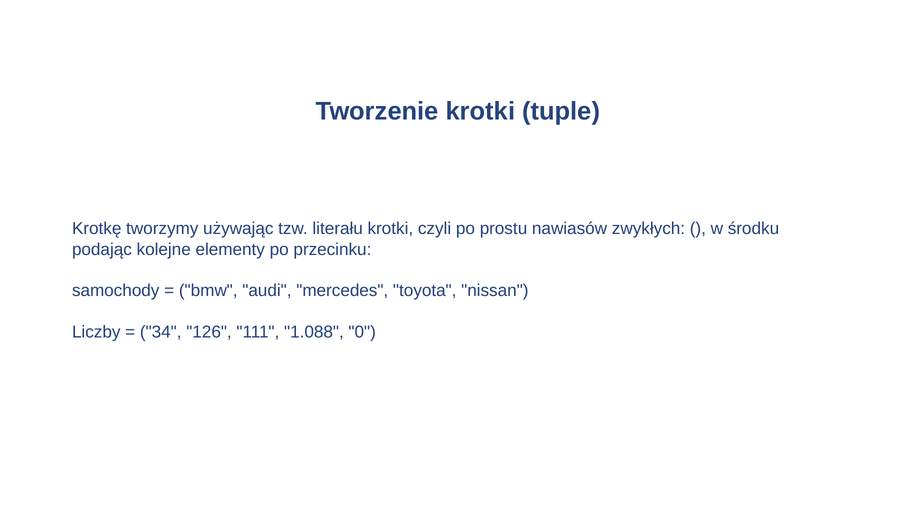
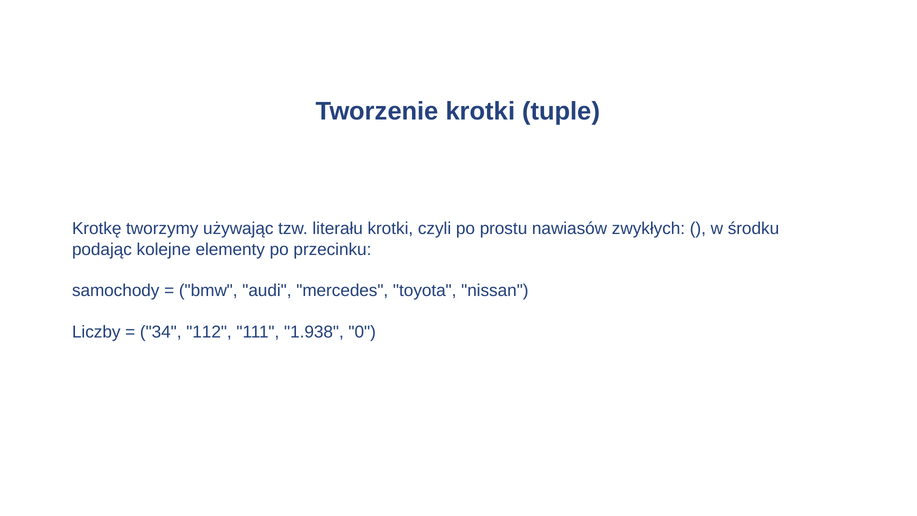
126: 126 -> 112 (209, 332)
1.088: 1.088 -> 1.938 (314, 332)
